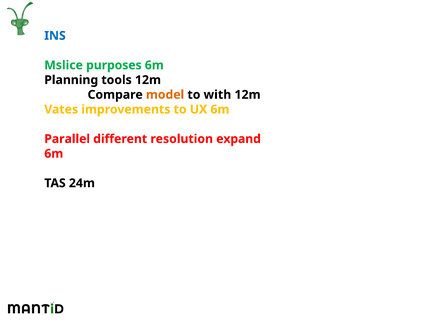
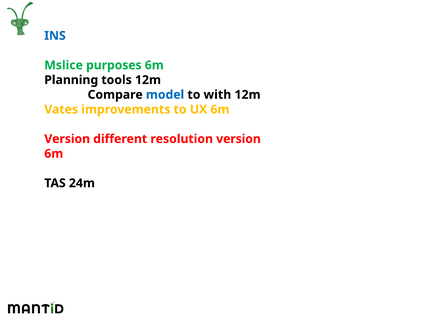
model colour: orange -> blue (165, 95)
Parallel: Parallel -> Version (67, 139)
resolution expand: expand -> version (239, 139)
